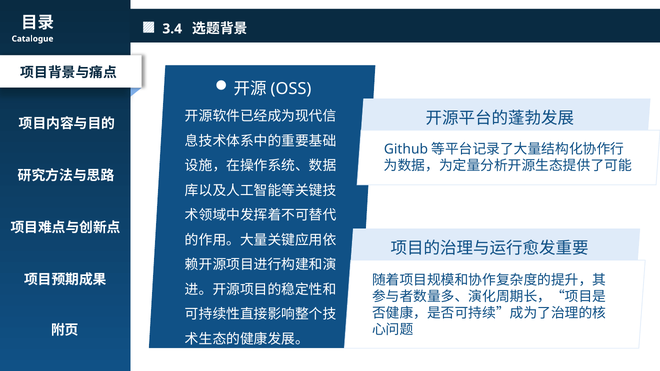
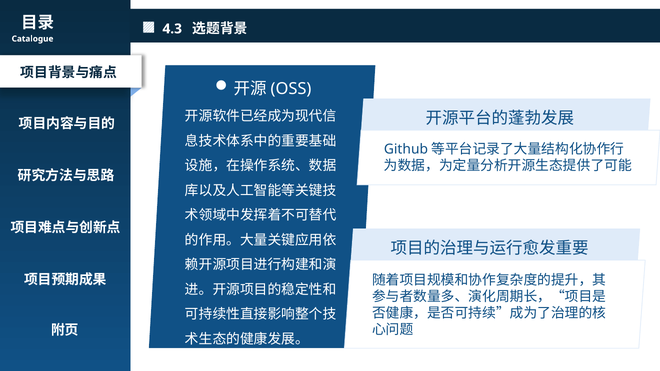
3.4: 3.4 -> 4.3 (172, 29)
